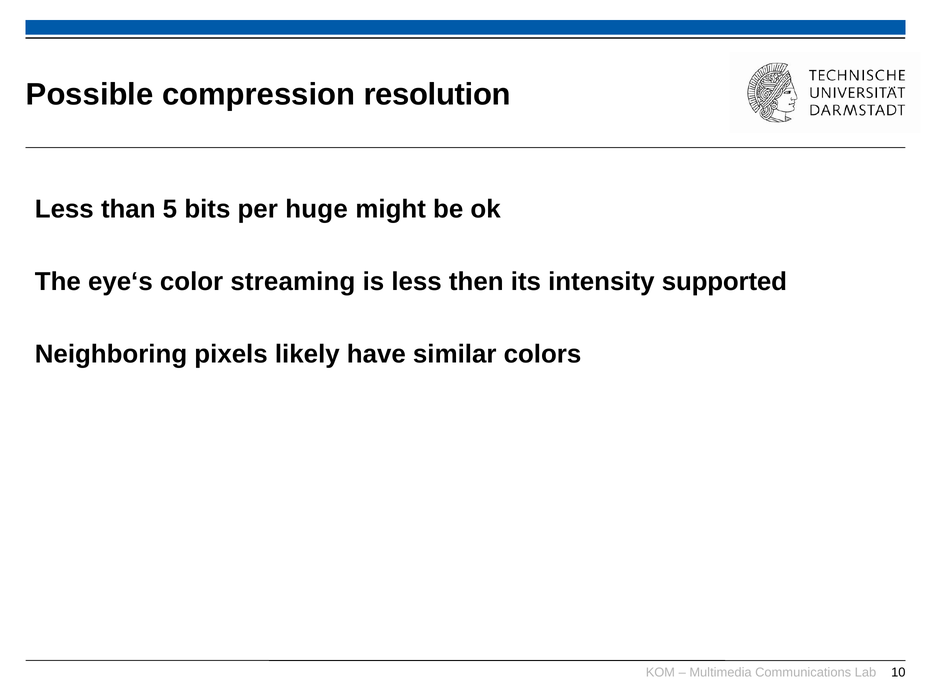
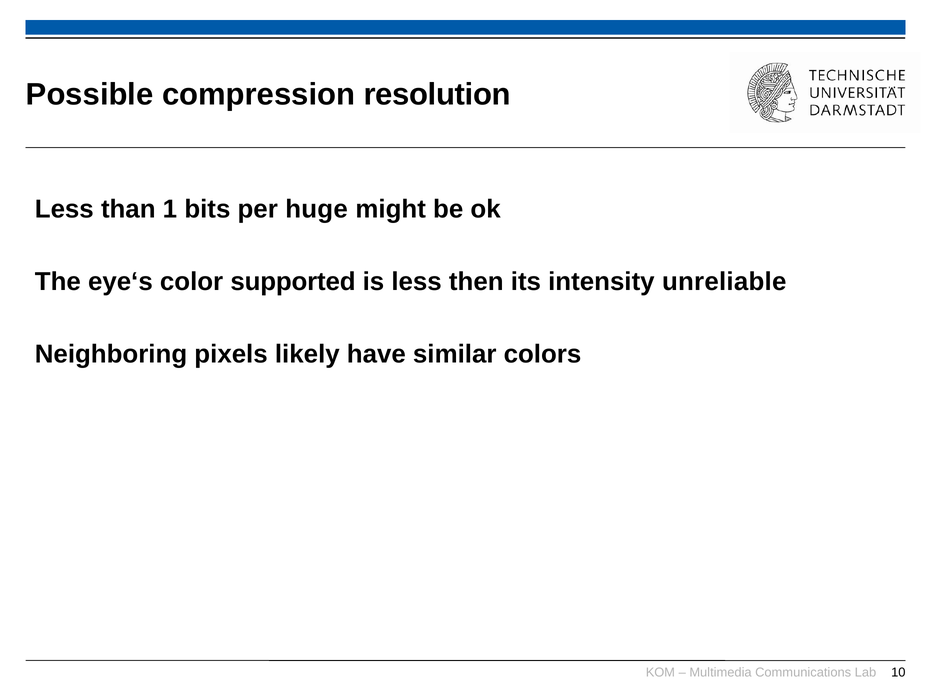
5: 5 -> 1 (170, 209)
streaming: streaming -> supported (293, 282)
supported: supported -> unreliable (724, 282)
